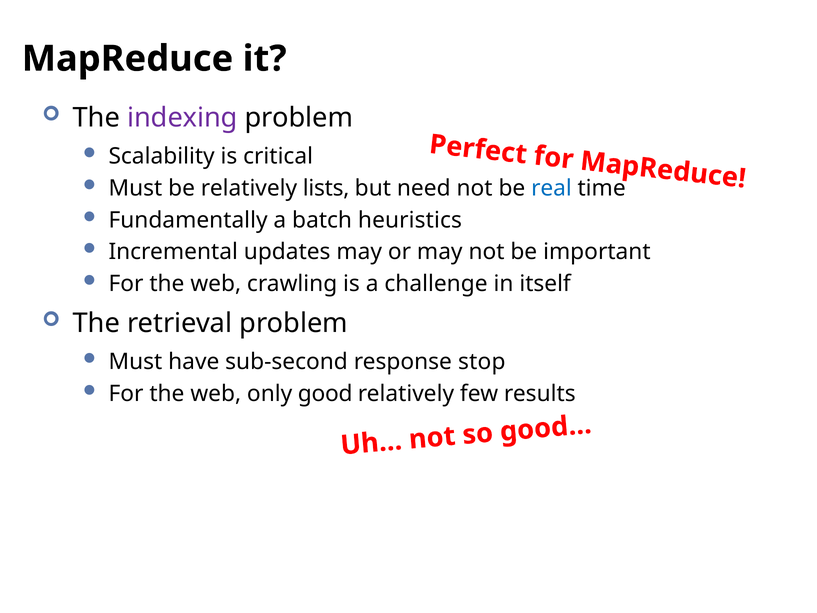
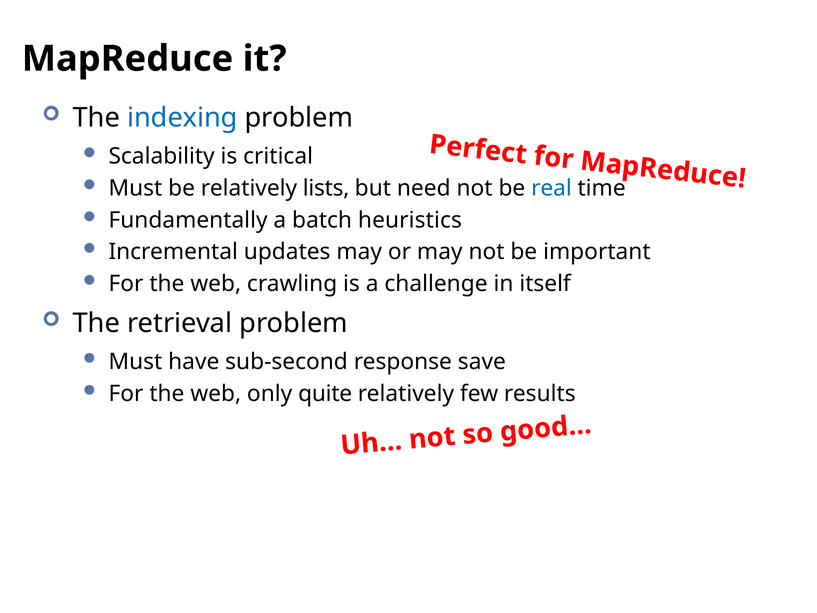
indexing colour: purple -> blue (182, 118)
stop: stop -> save (482, 362)
good: good -> quite (325, 394)
